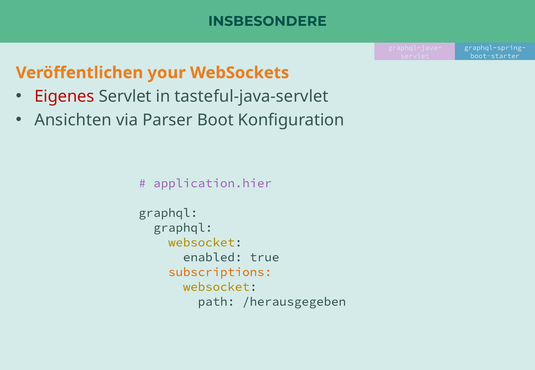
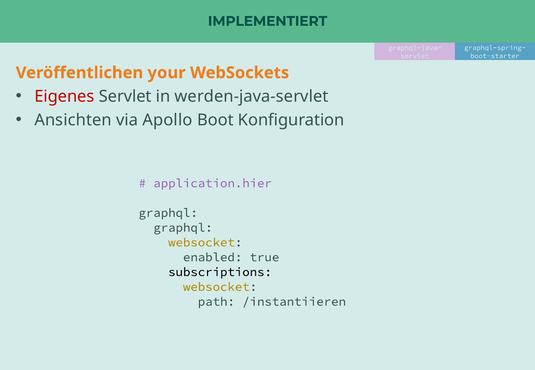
INSBESONDERE: INSBESONDERE -> IMPLEMENTIERT (268, 21)
tasteful-java-servlet: tasteful-java-servlet -> werden-java-servlet (251, 97)
Parser: Parser -> Apollo (168, 120)
subscriptions colour: orange -> black (220, 272)
/herausgegeben: /herausgegeben -> /instantiieren (294, 302)
